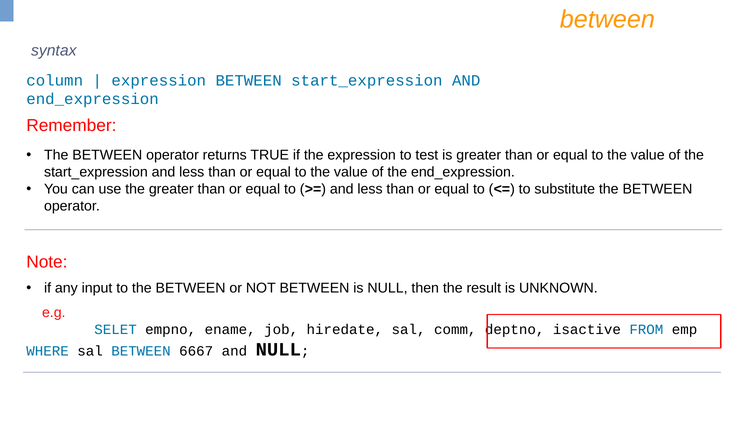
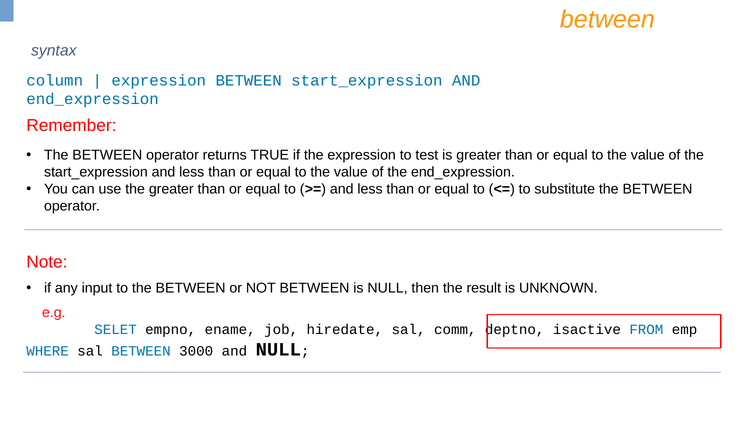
6667: 6667 -> 3000 (196, 352)
